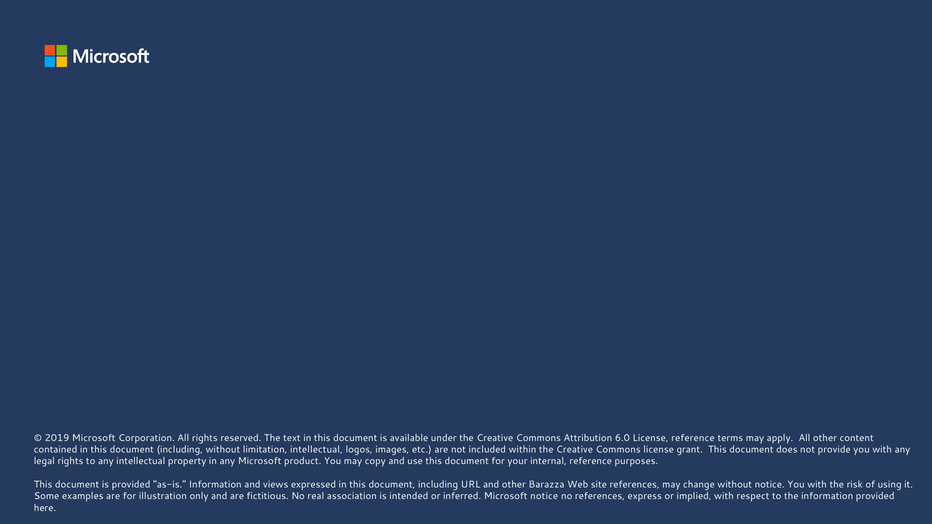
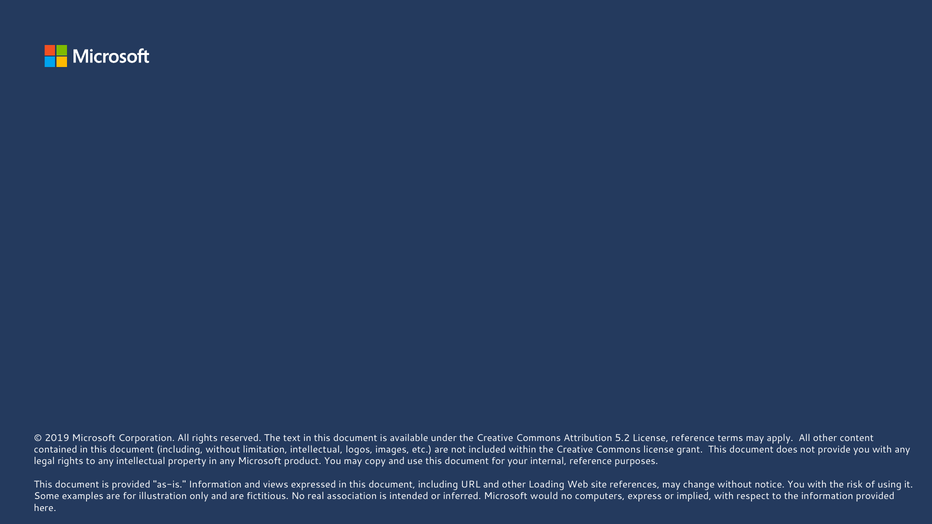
6.0: 6.0 -> 5.2 (622, 438)
Barazza: Barazza -> Loading (546, 485)
Microsoft notice: notice -> would (544, 496)
no references: references -> computers (600, 496)
